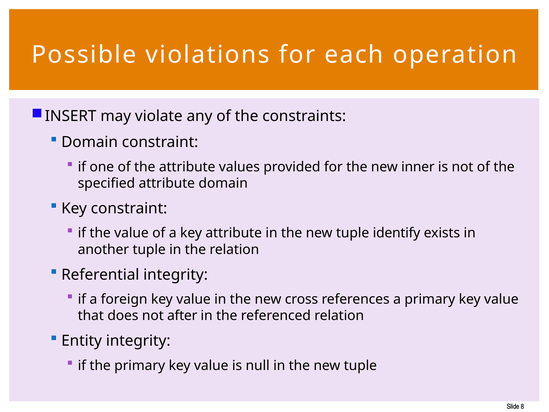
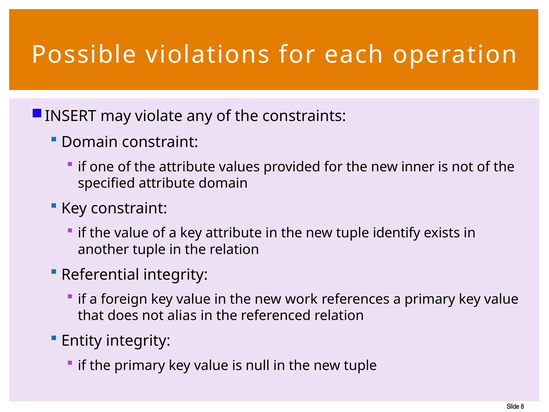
cross: cross -> work (301, 299)
after: after -> alias (182, 316)
